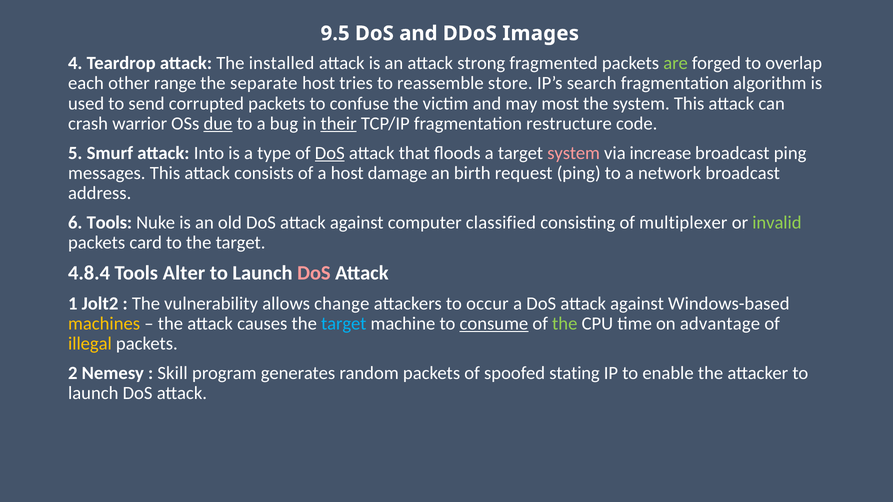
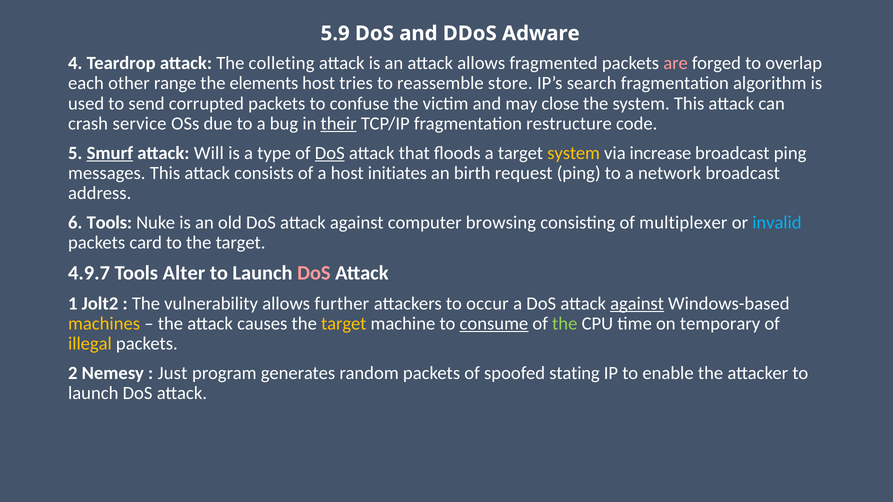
9.5: 9.5 -> 5.9 (335, 33)
Images: Images -> Adware (541, 33)
installed: installed -> colleting (282, 63)
attack strong: strong -> allows (481, 63)
are colour: light green -> pink (676, 63)
separate: separate -> elements (264, 83)
most: most -> close (560, 103)
warrior: warrior -> service (140, 124)
due underline: present -> none (218, 124)
Smurf underline: none -> present (110, 153)
Into: Into -> Will (209, 153)
system colour: pink -> yellow (574, 153)
damage: damage -> initiates (397, 173)
classified: classified -> browsing (501, 223)
invalid colour: light green -> light blue (777, 223)
4.8.4: 4.8.4 -> 4.9.7 (89, 273)
change: change -> further (342, 304)
against underline: none -> present (637, 304)
target colour: light blue -> yellow (344, 324)
advantage: advantage -> temporary (720, 324)
Skill: Skill -> Just (173, 373)
